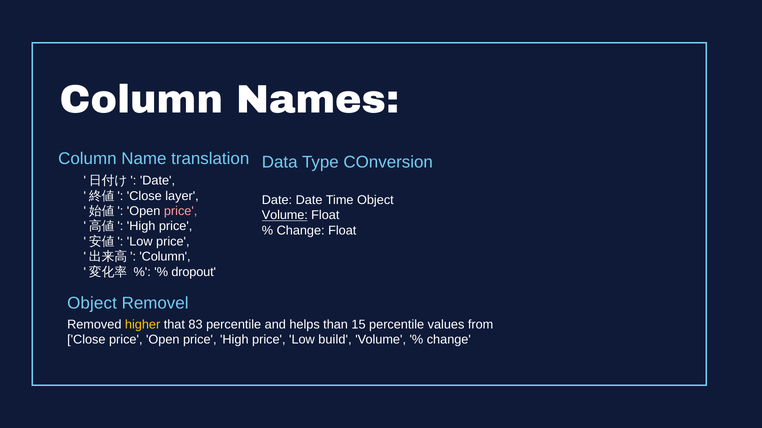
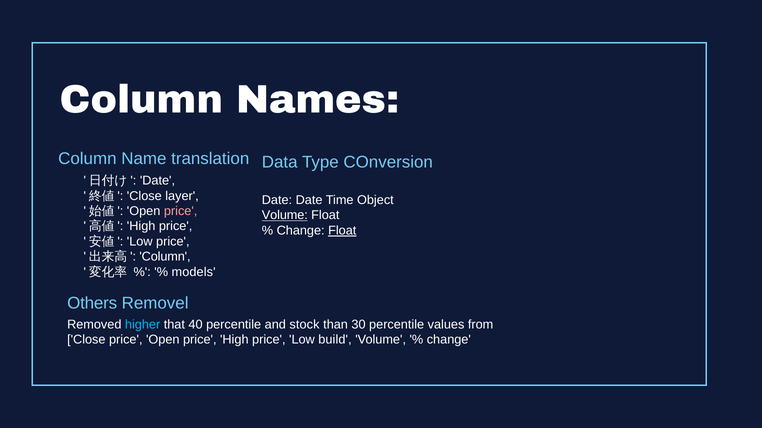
Float underline: none -> present (342, 231)
dropout: dropout -> models (194, 272)
Object: Object -> Others (92, 304)
higher colour: yellow -> light blue (143, 325)
83: 83 -> 40 (196, 325)
helps: helps -> stock (304, 325)
15: 15 -> 30 (359, 325)
